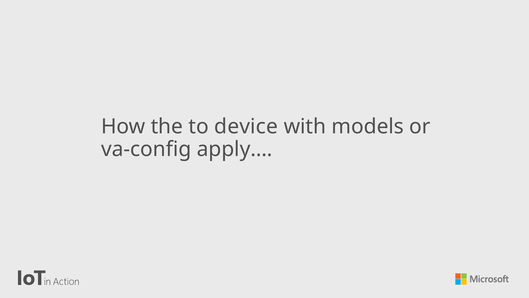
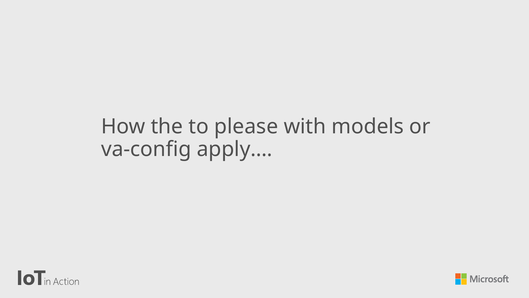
device: device -> please (246, 126)
